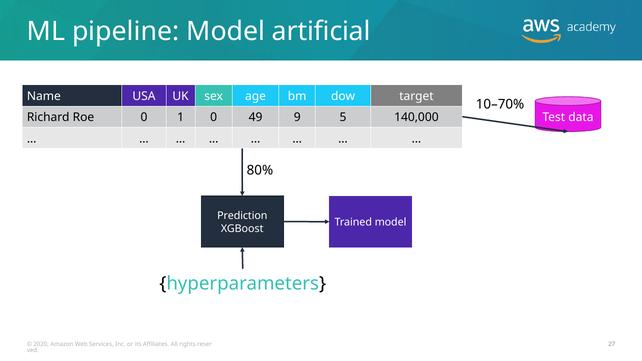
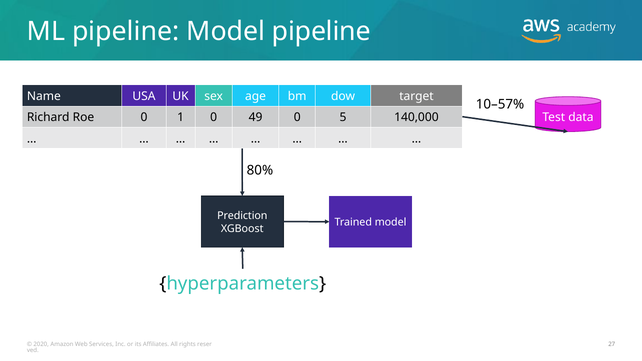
Model artificial: artificial -> pipeline (321, 32)
10–70%: 10–70% -> 10–57% (500, 104)
49 9: 9 -> 0 (297, 117)
